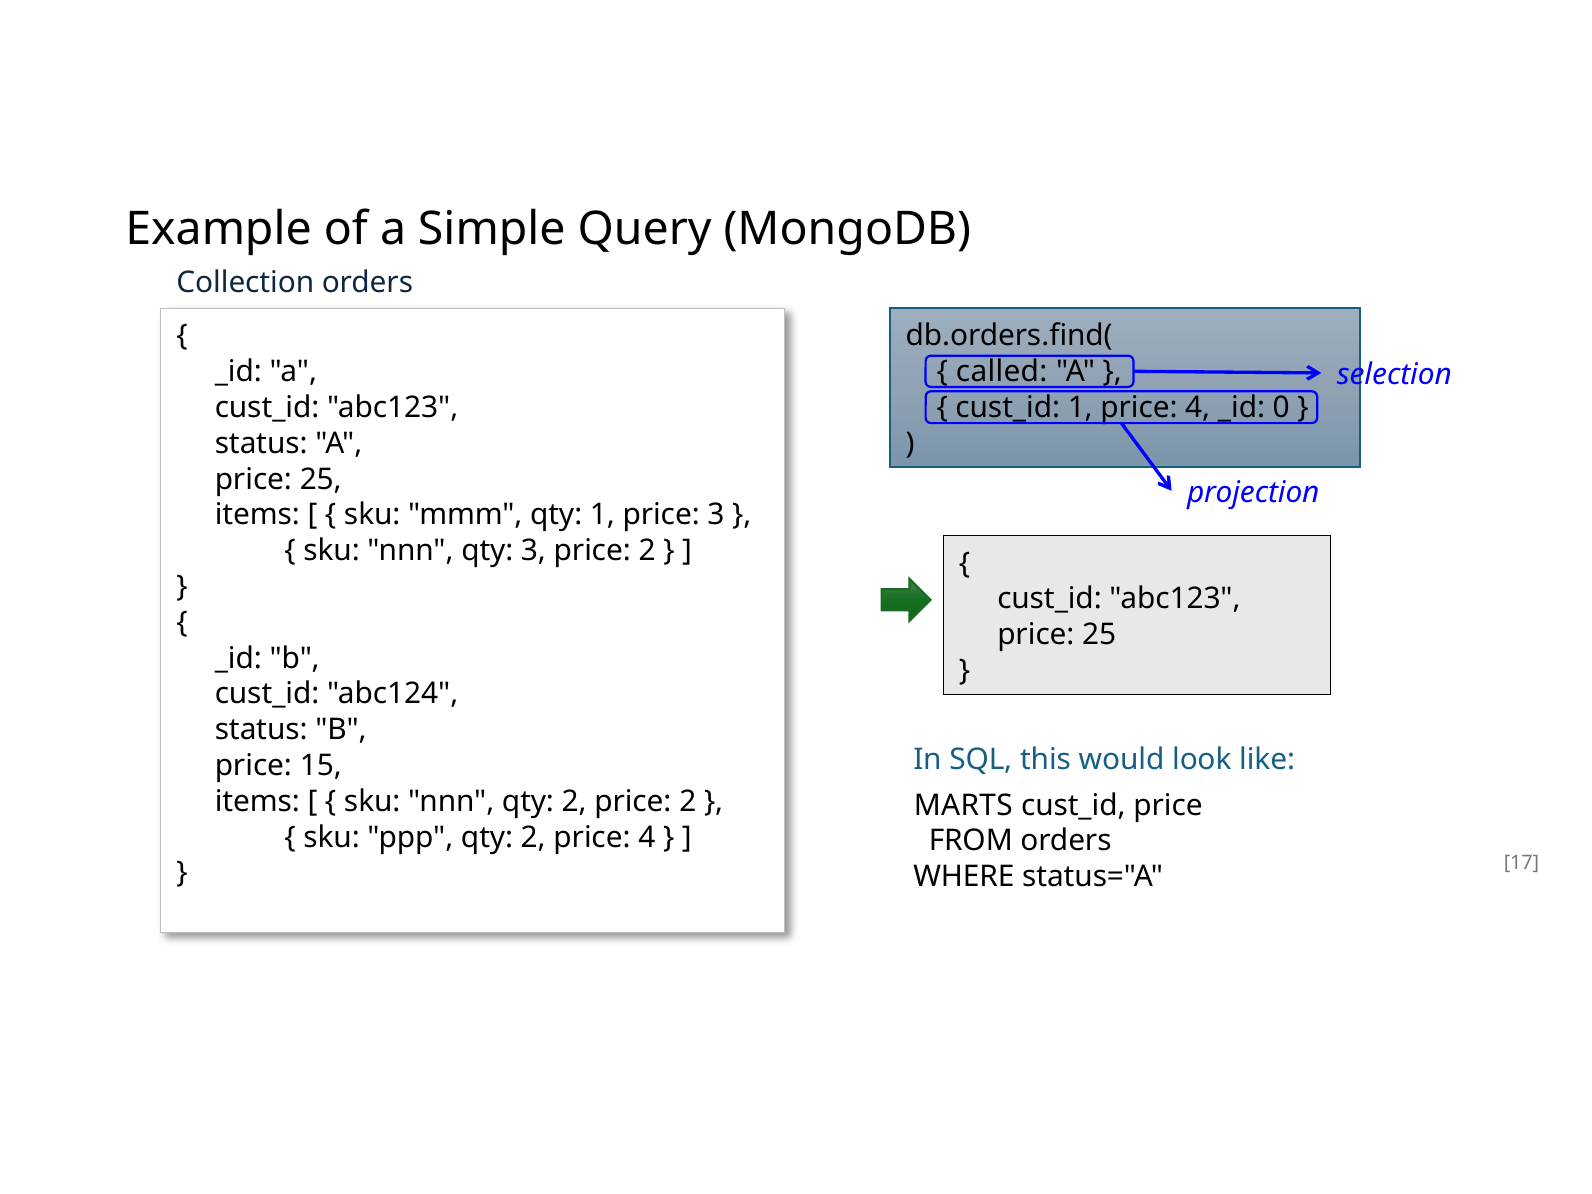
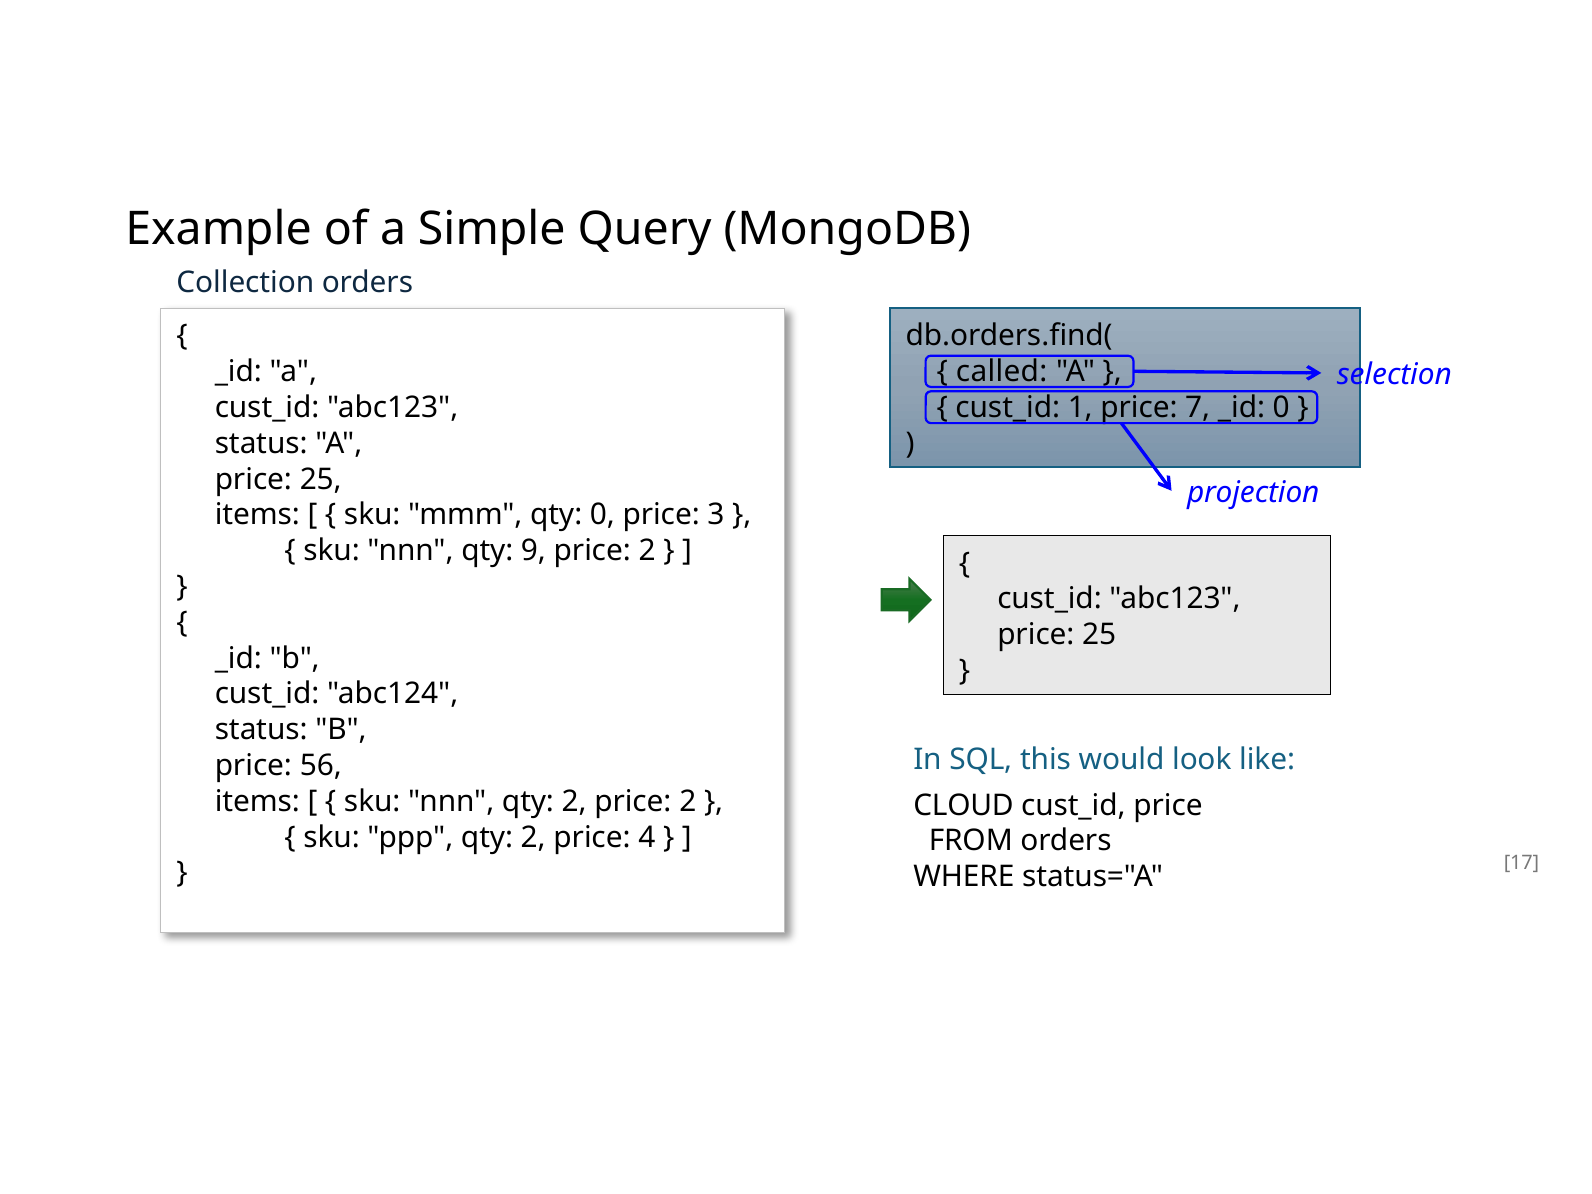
1 price 4: 4 -> 7 (1198, 408)
qty 1: 1 -> 0 (602, 515)
qty 3: 3 -> 9 (533, 551)
15: 15 -> 56 (321, 766)
MARTS: MARTS -> CLOUD (964, 805)
